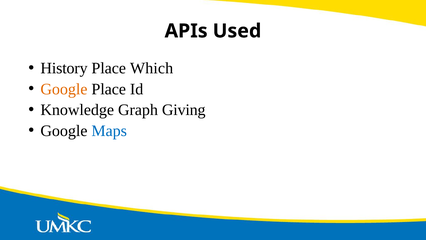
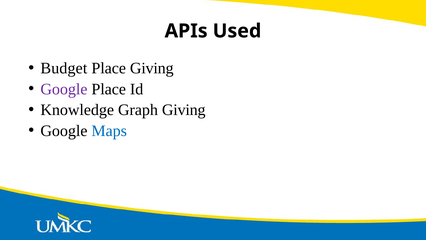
History: History -> Budget (64, 68)
Place Which: Which -> Giving (152, 68)
Google colour: orange -> purple (64, 89)
